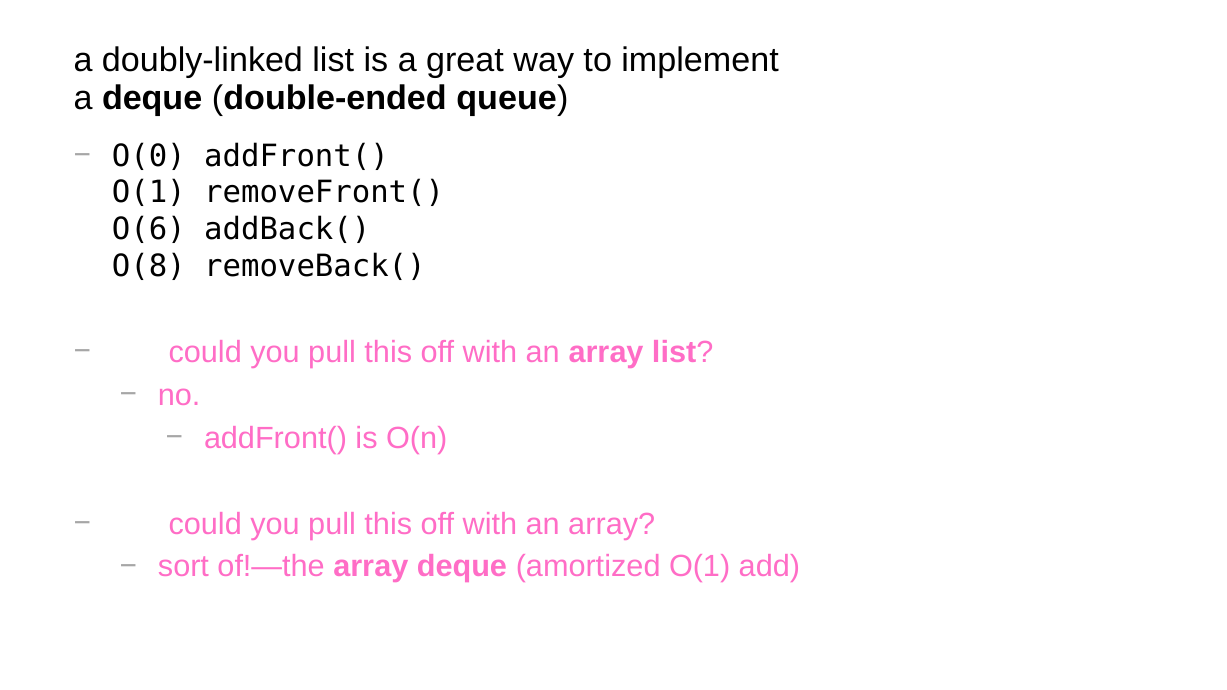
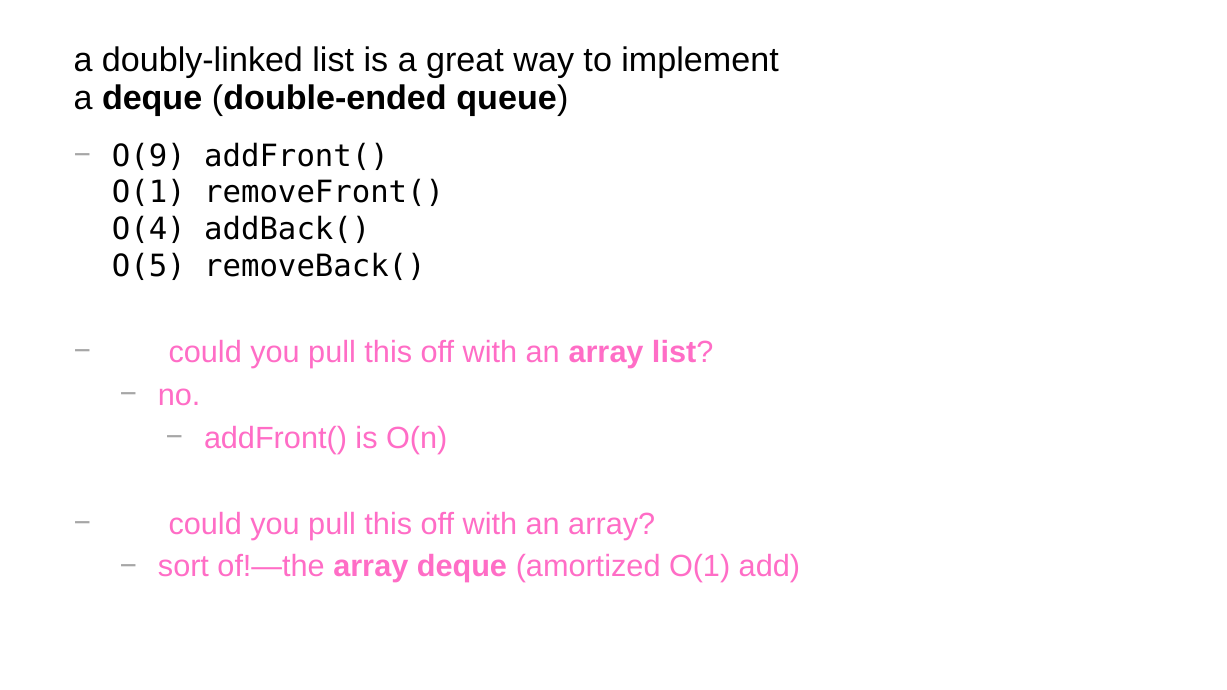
O(0: O(0 -> O(9 (149, 156)
O(6: O(6 -> O(4 (149, 230)
O(8: O(8 -> O(5 (149, 266)
